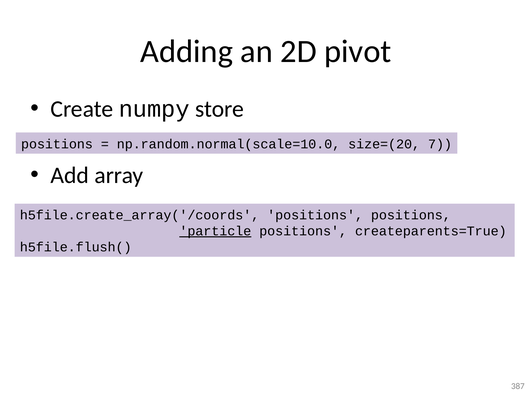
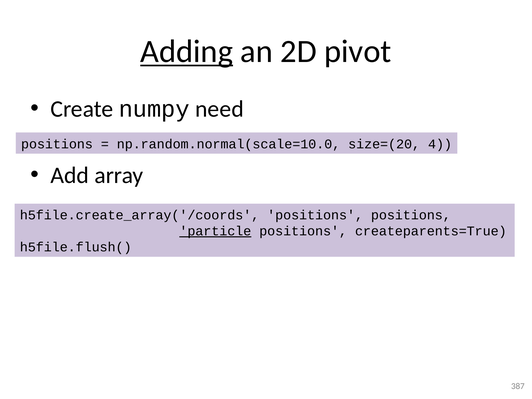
Adding underline: none -> present (187, 51)
store: store -> need (219, 109)
7: 7 -> 4 (440, 144)
